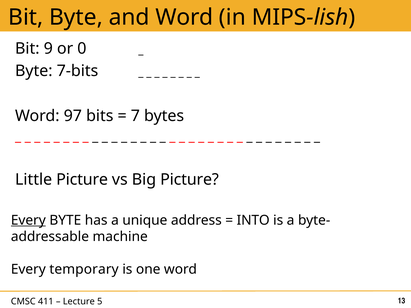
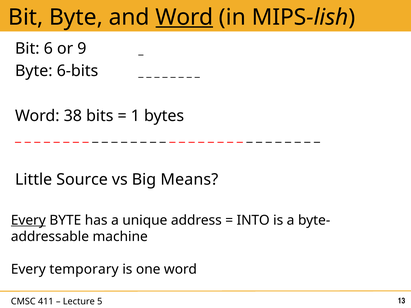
Word underline: none -> present (184, 17)
9: 9 -> 6 (48, 49)
0: 0 -> 9 (82, 49)
7-bits: 7-bits -> 6-bits (78, 71)
97: 97 -> 38 (73, 116)
7: 7 -> 1 (135, 116)
Little Picture: Picture -> Source (82, 180)
Big Picture: Picture -> Means (189, 180)
